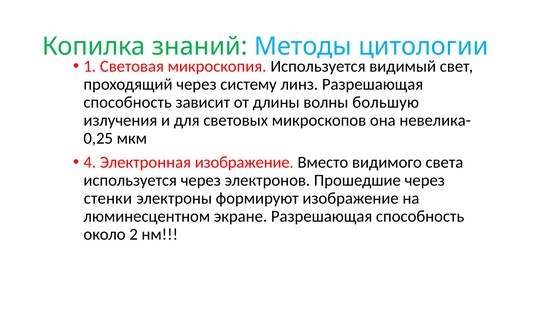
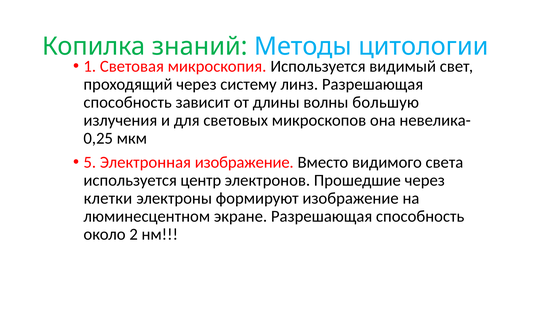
4: 4 -> 5 (90, 162)
используется через: через -> центр (201, 180)
стенки: стенки -> клетки (108, 198)
